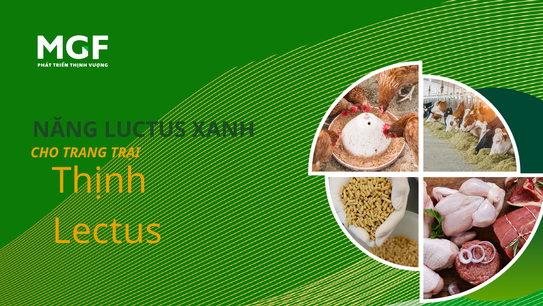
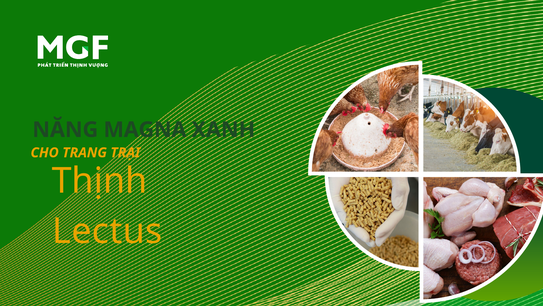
LUCTUS: LUCTUS -> MAGNA (145, 130)
